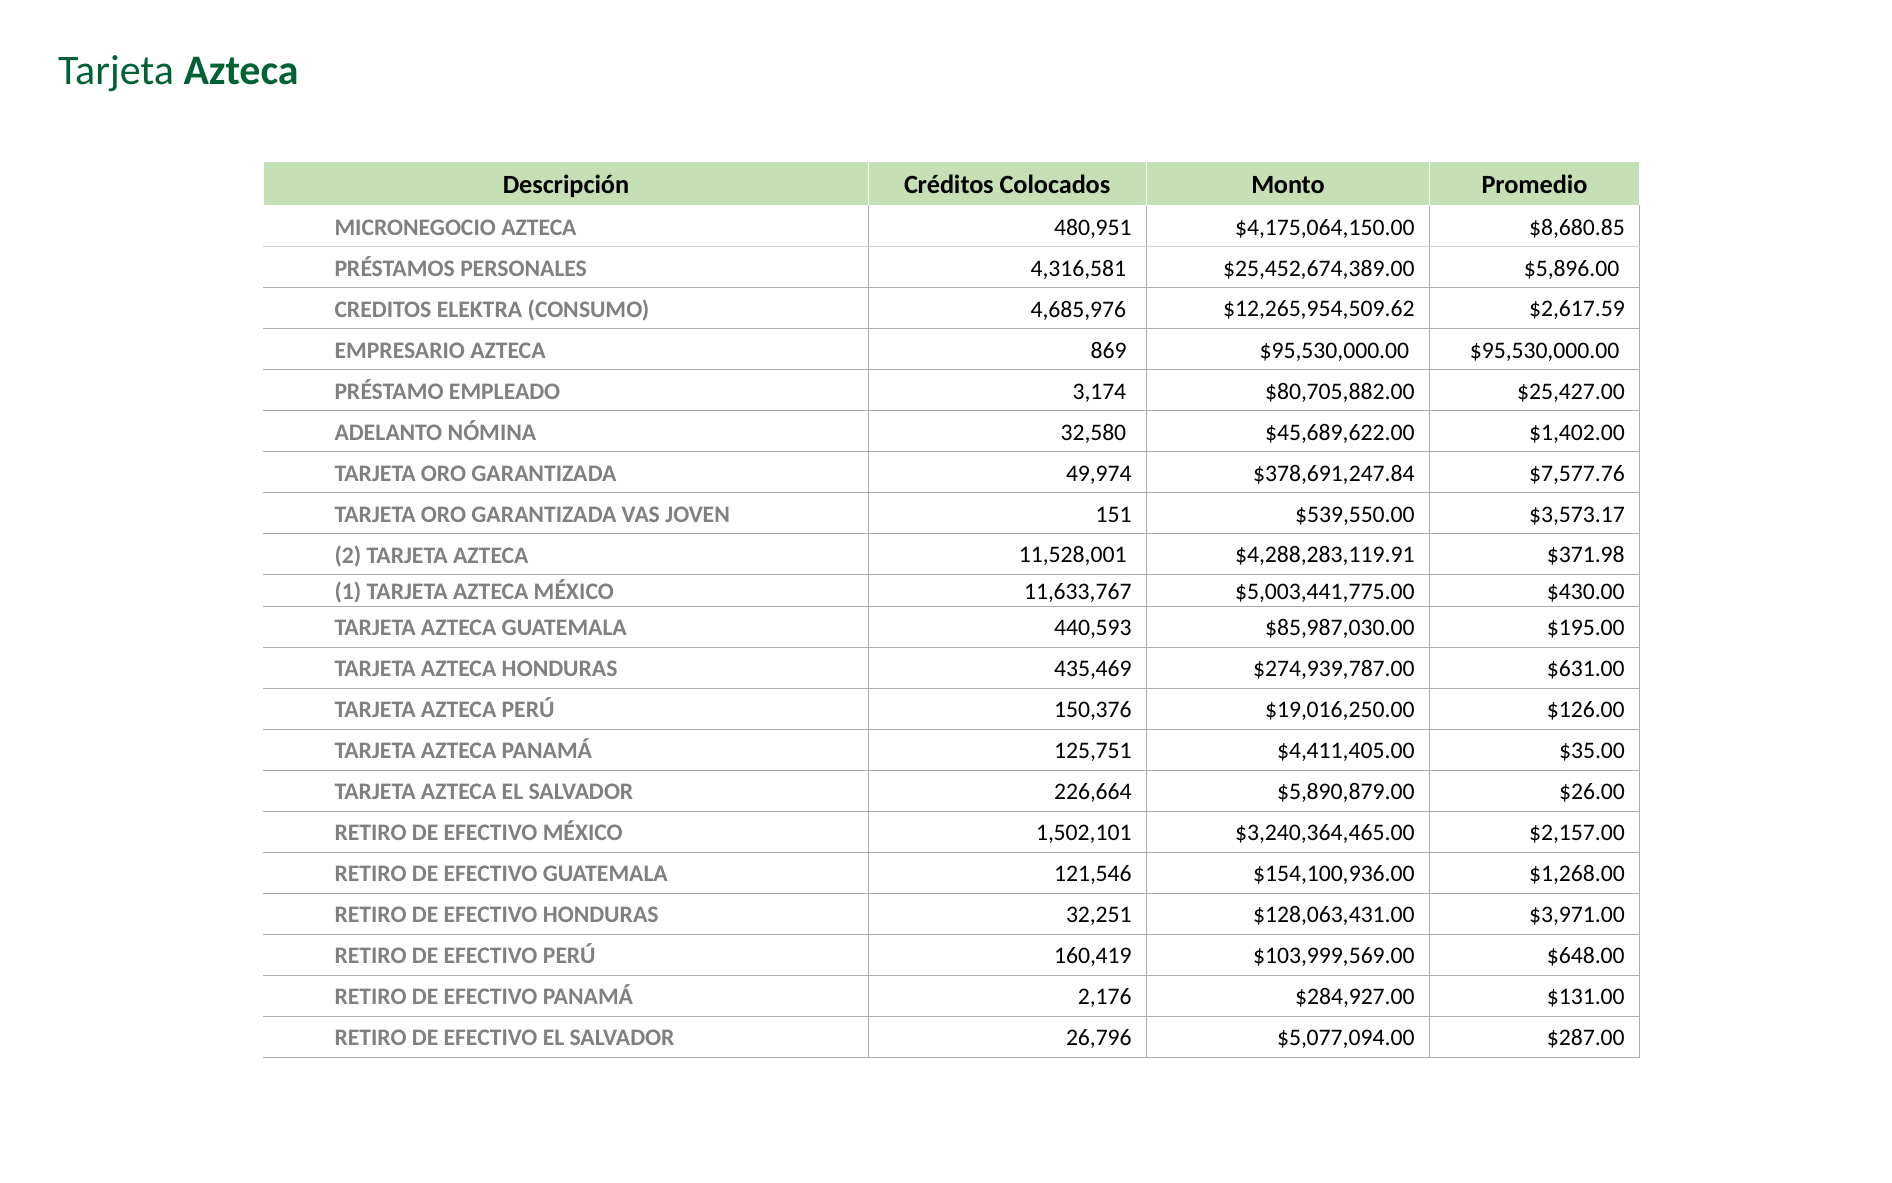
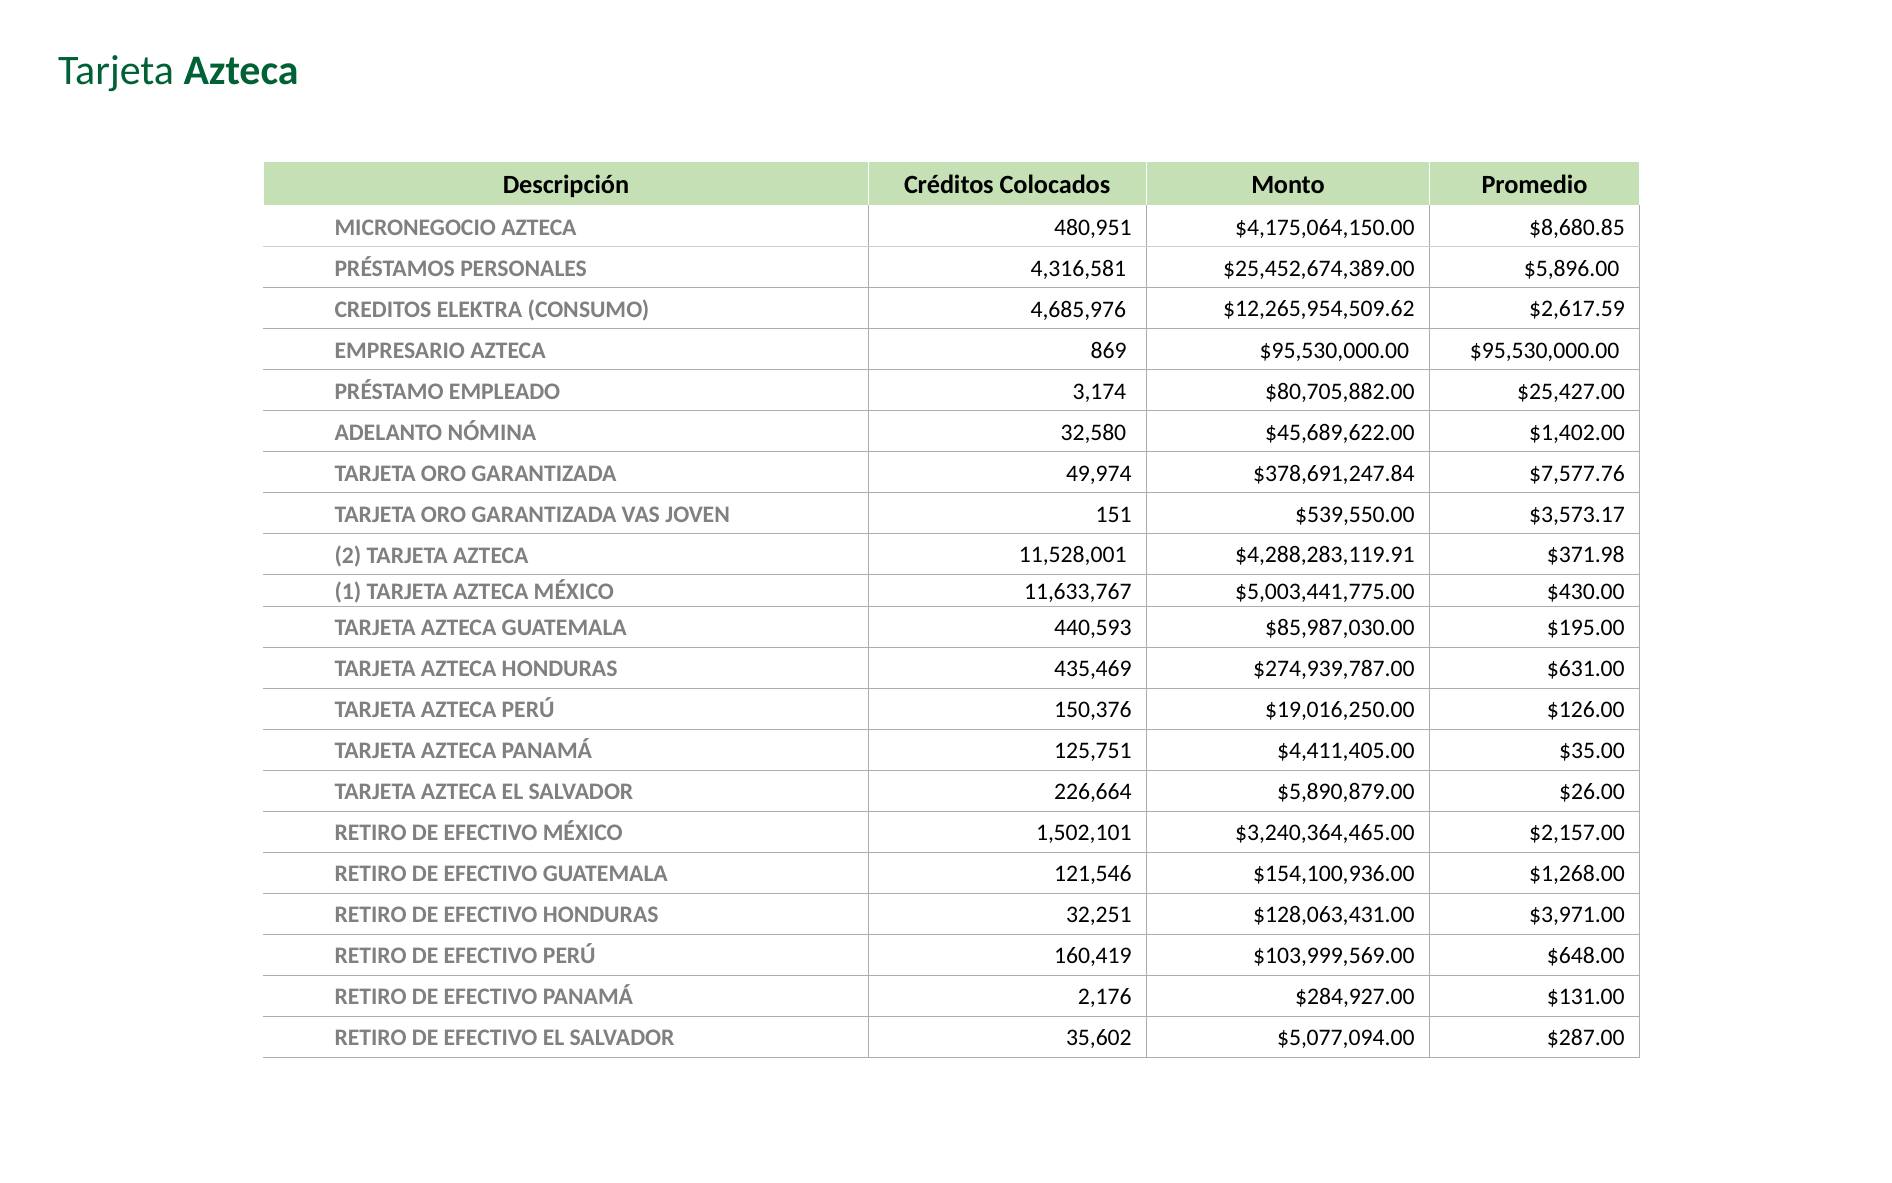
26,796: 26,796 -> 35,602 (1099, 1037)
